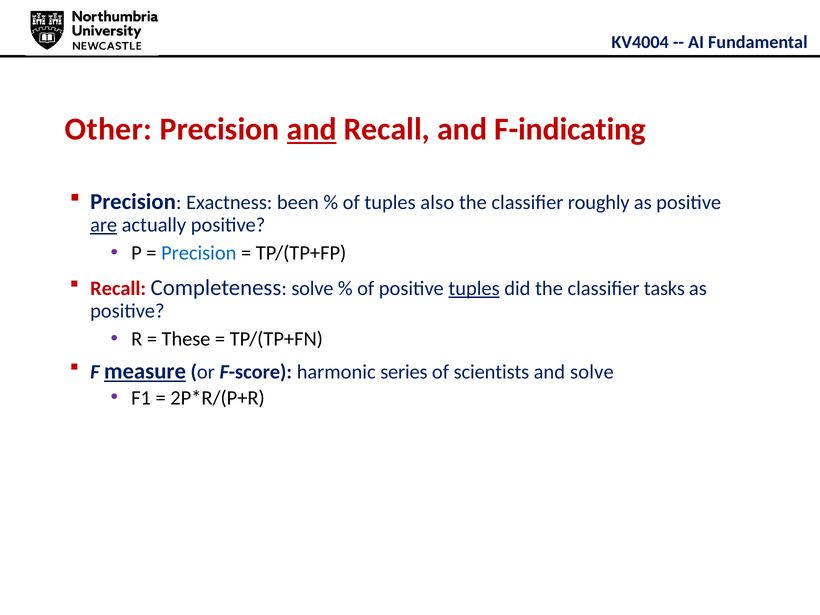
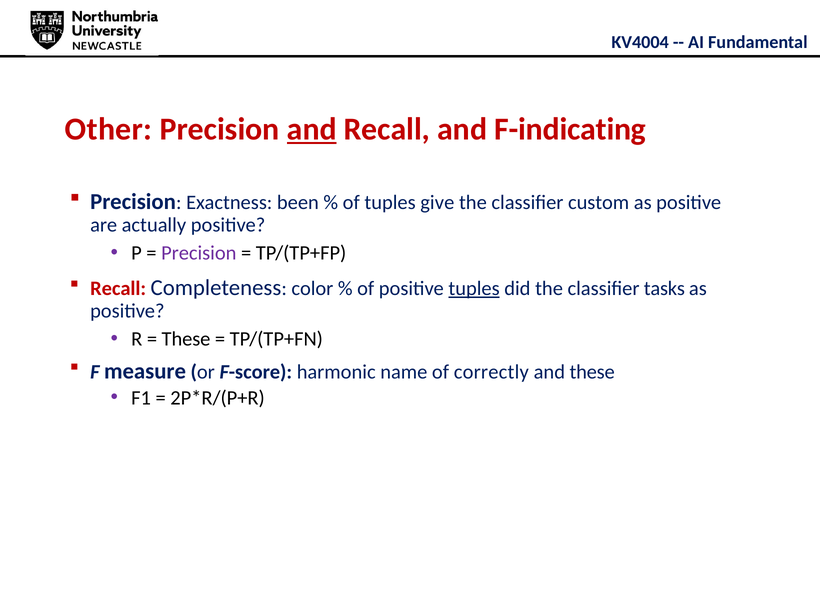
also: also -> give (437, 202)
roughly: roughly -> custom (599, 202)
are underline: present -> none (104, 225)
Precision colour: blue -> purple (199, 253)
Completeness solve: solve -> color (312, 288)
measure underline: present -> none (145, 371)
series: series -> name (404, 372)
scientists: scientists -> correctly (491, 372)
and solve: solve -> these (592, 372)
